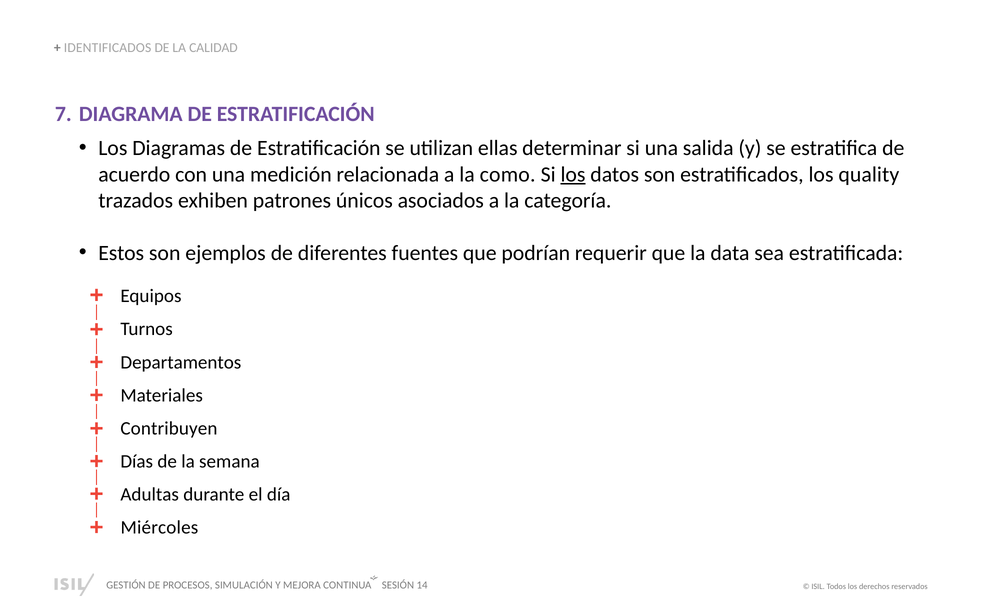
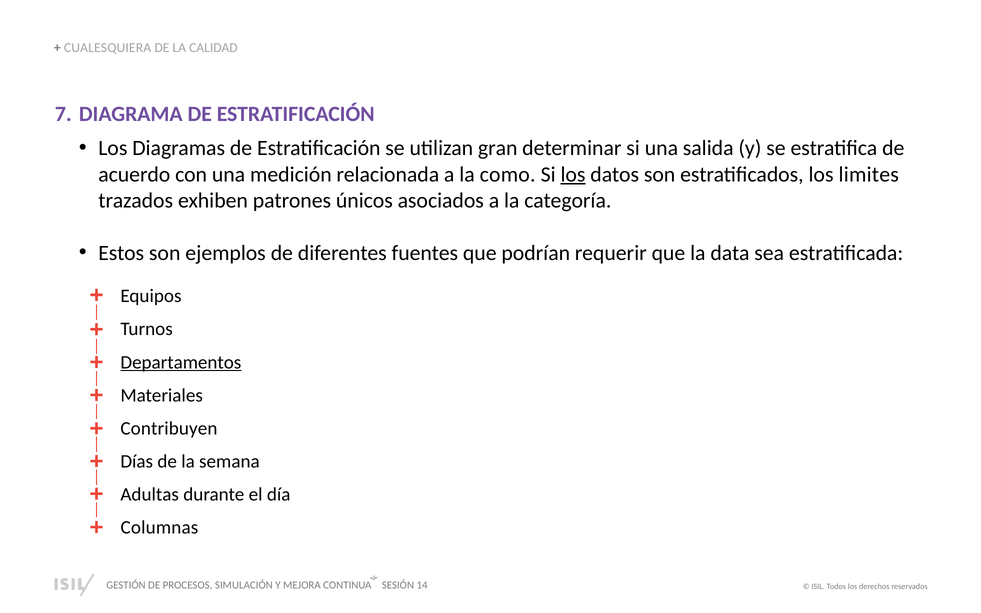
IDENTIFICADOS: IDENTIFICADOS -> CUALESQUIERA (108, 48)
ellas: ellas -> gran (498, 148)
quality: quality -> limites (869, 174)
Departamentos underline: none -> present (181, 362)
Miércoles: Miércoles -> Columnas (159, 527)
